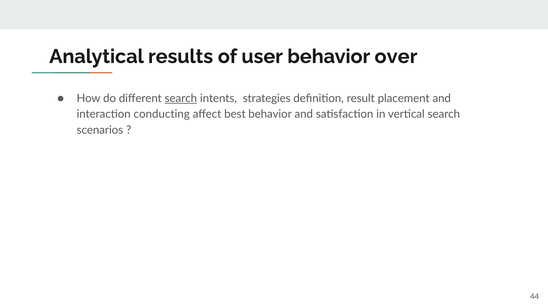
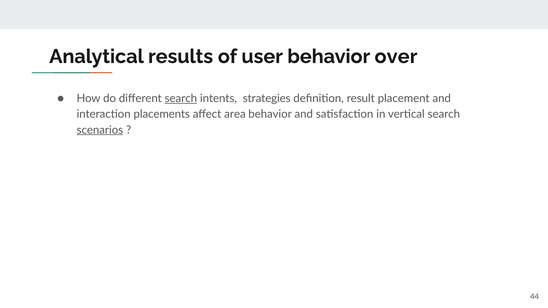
conducting: conducting -> placements (162, 114)
best: best -> area (235, 114)
scenarios underline: none -> present (100, 130)
